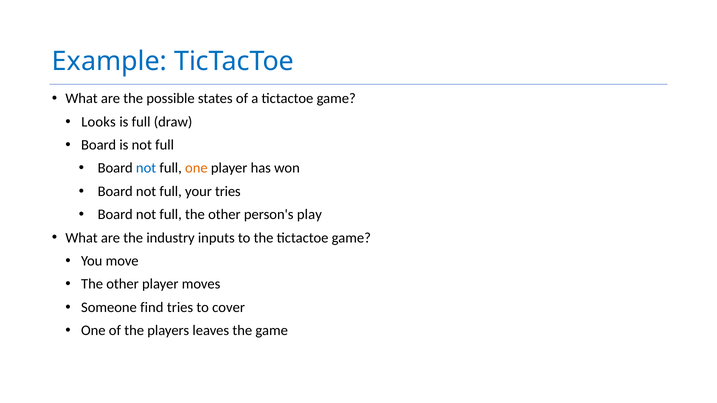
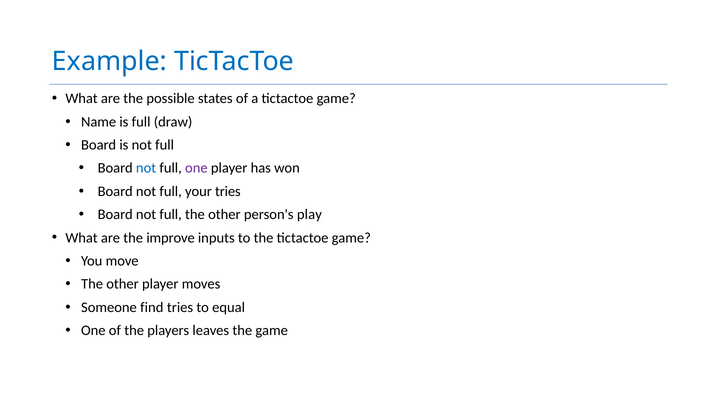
Looks: Looks -> Name (99, 122)
one colour: orange -> purple (196, 168)
industry: industry -> improve (171, 238)
cover: cover -> equal (229, 308)
